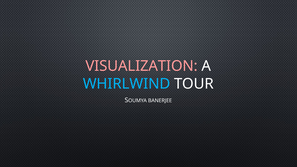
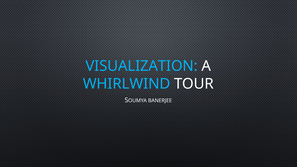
VISUALIZATION colour: pink -> light blue (142, 66)
